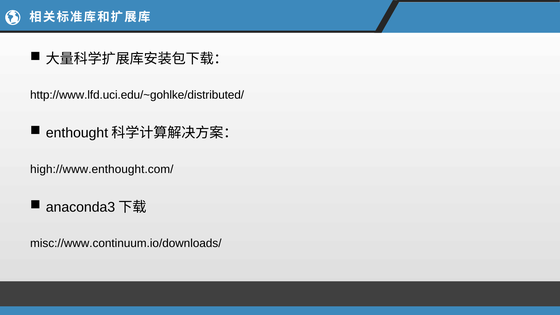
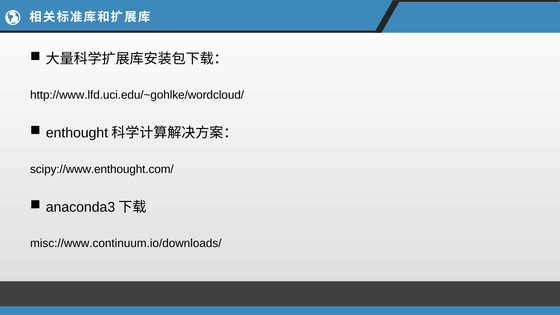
http://www.lfd.uci.edu/~gohlke/distributed/: http://www.lfd.uci.edu/~gohlke/distributed/ -> http://www.lfd.uci.edu/~gohlke/wordcloud/ (137, 95)
high://www.enthought.com/: high://www.enthought.com/ -> scipy://www.enthought.com/ (102, 169)
